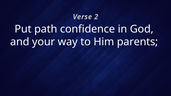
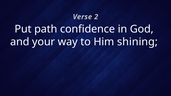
parents: parents -> shining (137, 42)
